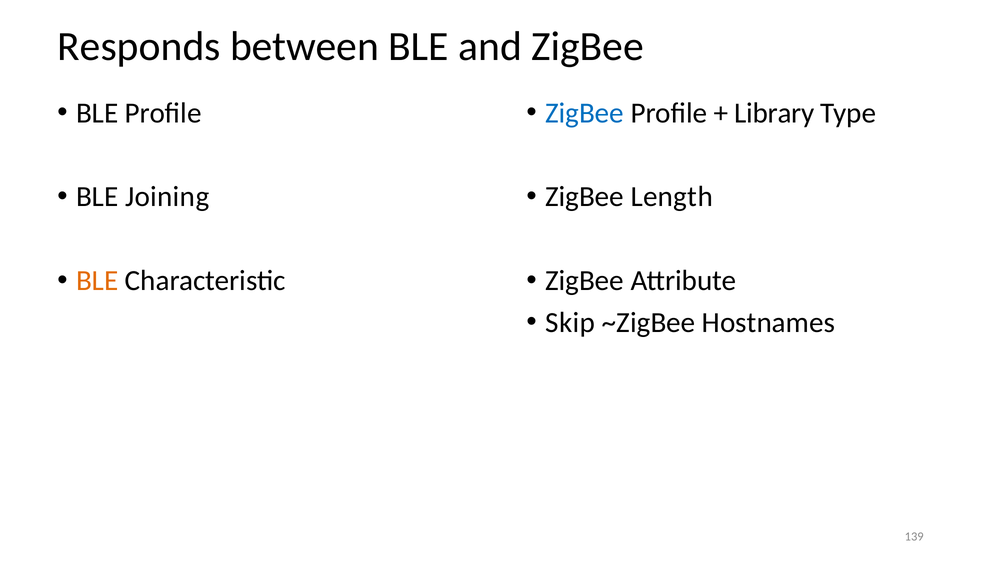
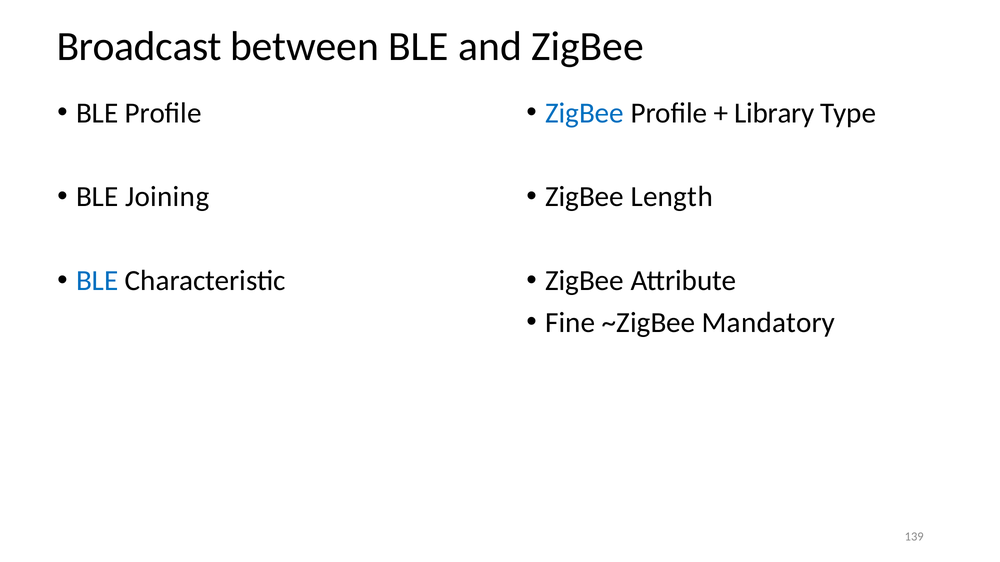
Responds: Responds -> Broadcast (139, 47)
BLE colour: orange -> blue (97, 281)
Skip: Skip -> Fine (570, 323)
Hostnames: Hostnames -> Mandatory (768, 323)
